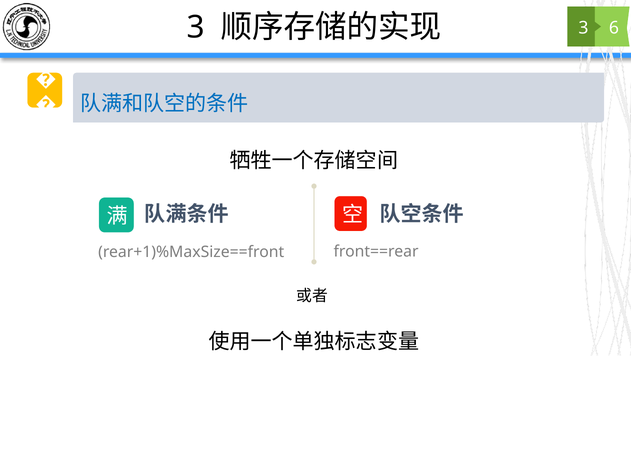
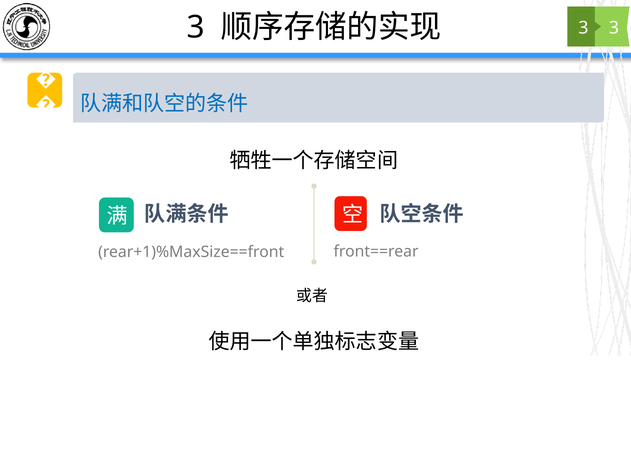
6: 6 -> 3 (614, 28)
